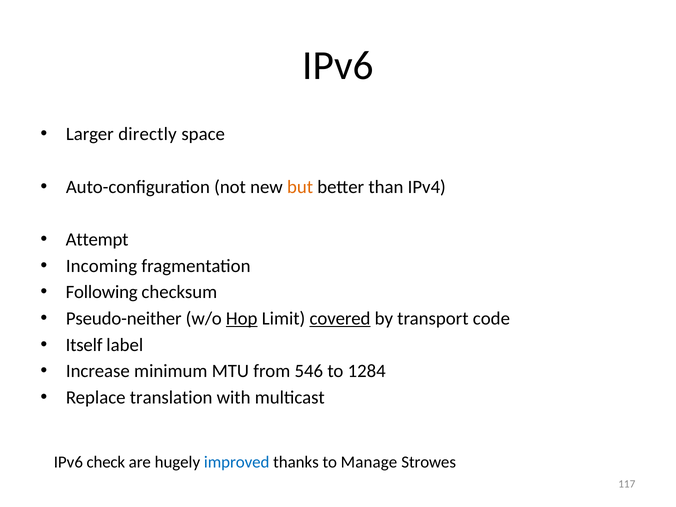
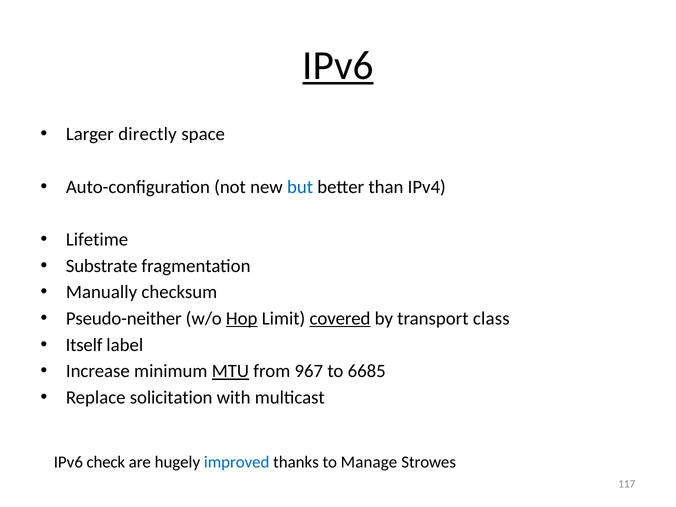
IPv6 underline: none -> present (338, 65)
but colour: orange -> blue (300, 187)
Attempt: Attempt -> Lifetime (97, 240)
Incoming: Incoming -> Substrate (102, 266)
Following: Following -> Manually (102, 292)
code: code -> class (491, 319)
MTU underline: none -> present (230, 371)
546: 546 -> 967 (309, 371)
1284: 1284 -> 6685 (367, 371)
translation: translation -> solicitation (171, 398)
